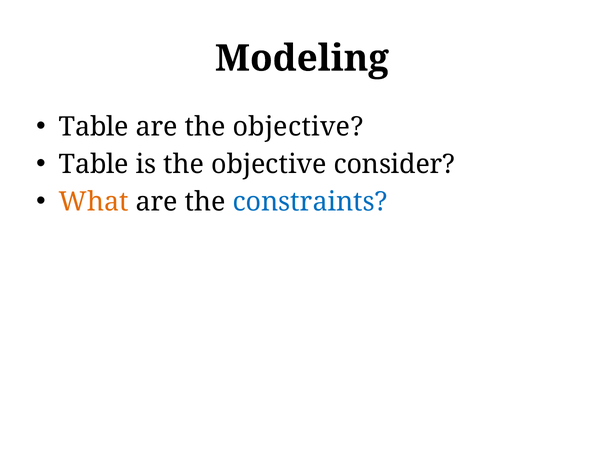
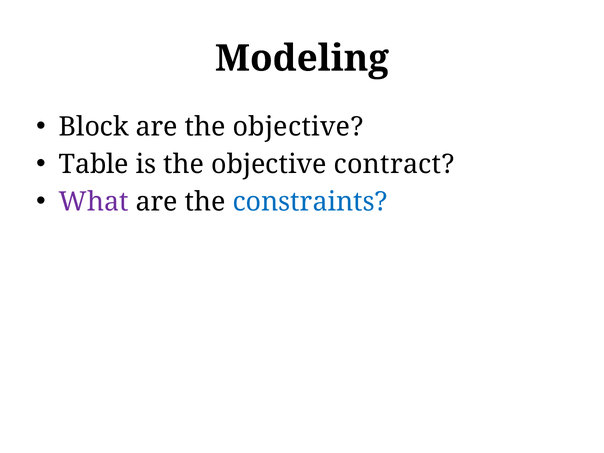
Table: Table -> Block (94, 127)
consider: consider -> contract (394, 164)
What colour: orange -> purple (94, 202)
